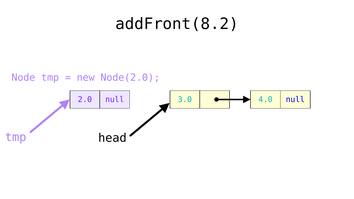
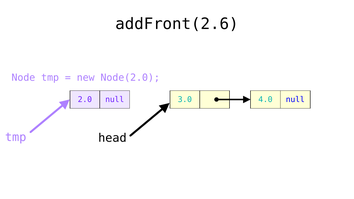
addFront(8.2: addFront(8.2 -> addFront(2.6 (177, 24)
